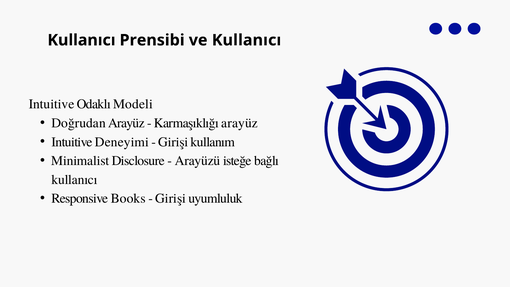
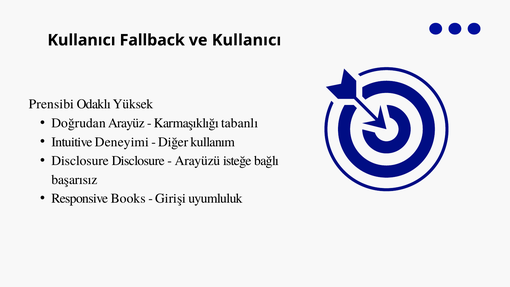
Prensibi: Prensibi -> Fallback (152, 40)
Intuitive: Intuitive -> Prensibi (51, 104)
Modeli: Modeli -> Yüksek (133, 104)
Karmaşıklığı arayüz: arayüz -> tabanlı (240, 123)
Girişi: Girişi -> Diğer (173, 142)
Minimalist: Minimalist -> Disclosure (80, 161)
kullanıcı: kullanıcı -> başarısız (75, 180)
